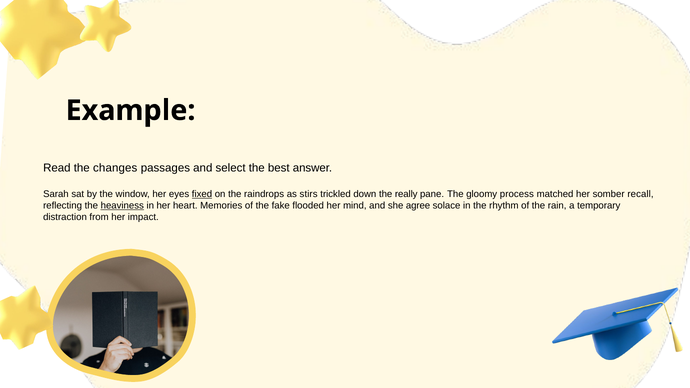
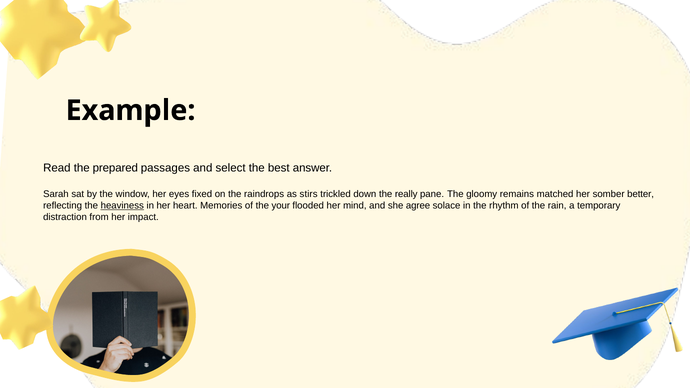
changes: changes -> prepared (115, 168)
fixed underline: present -> none (202, 194)
process: process -> remains (517, 194)
recall: recall -> better (641, 194)
fake: fake -> your (281, 206)
